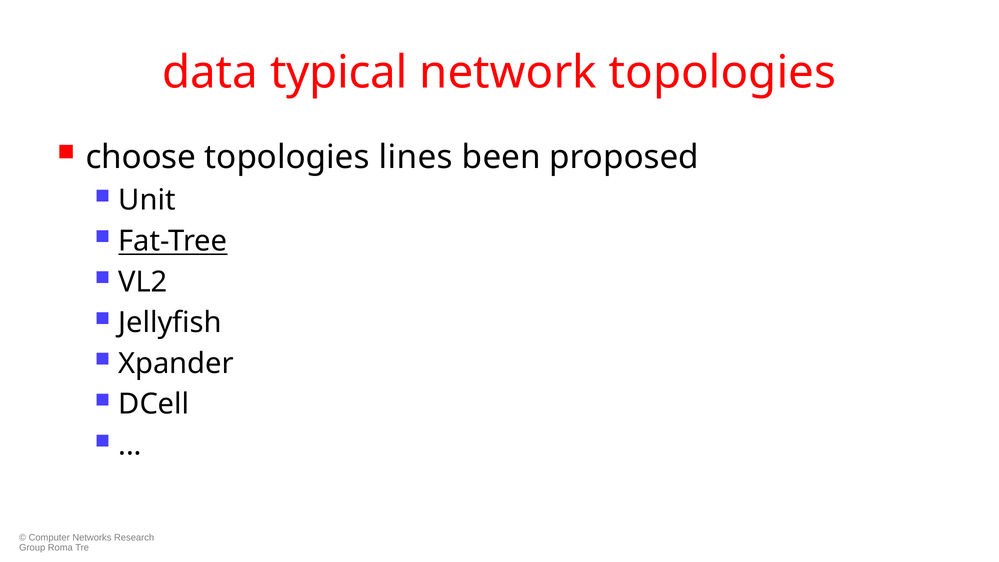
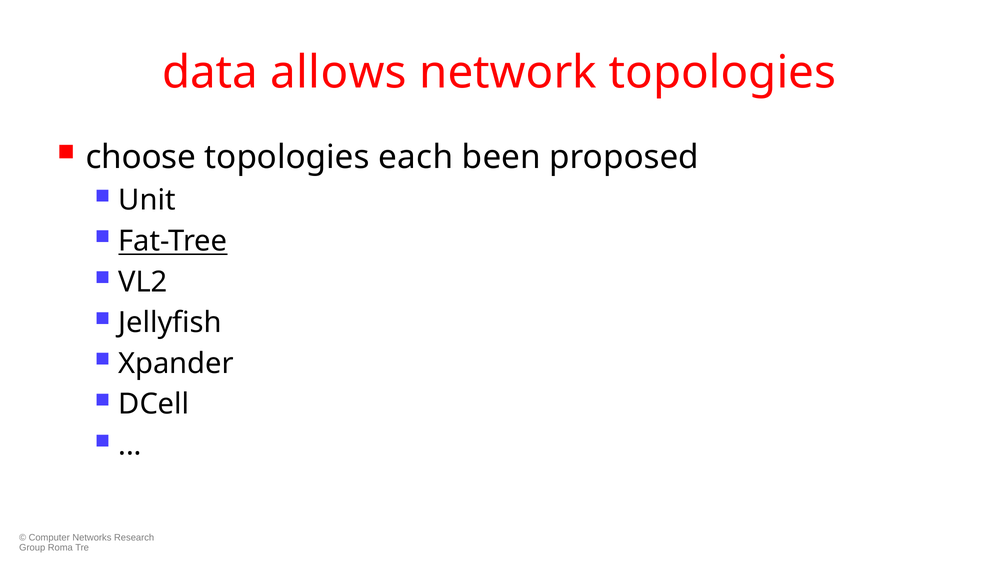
typical: typical -> allows (338, 73)
lines: lines -> each (416, 157)
